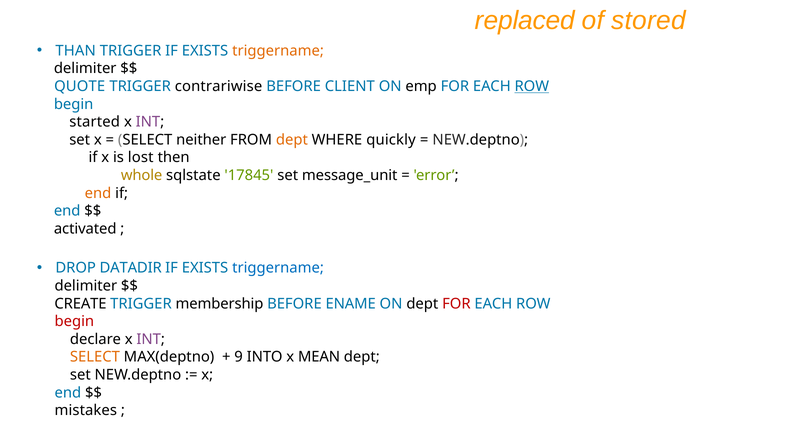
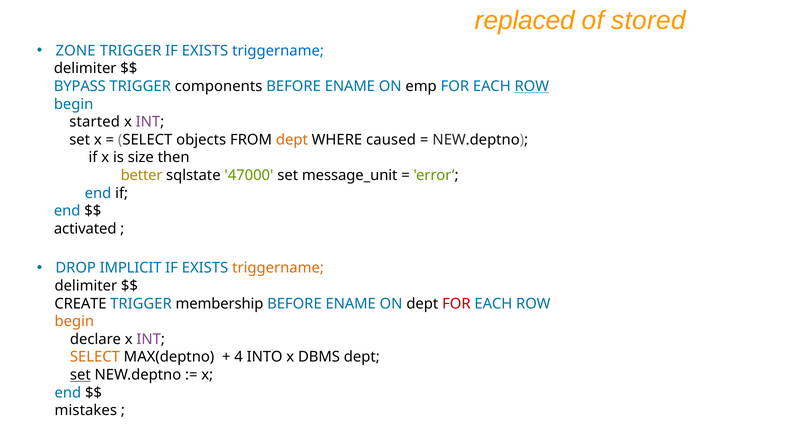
THAN: THAN -> ZONE (76, 51)
triggername colour: orange -> blue (278, 51)
QUOTE: QUOTE -> BYPASS (80, 86)
contrariwise: contrariwise -> components (219, 86)
CLIENT: CLIENT -> ENAME (350, 86)
neither: neither -> objects (201, 140)
quickly: quickly -> caused (391, 140)
lost: lost -> size (141, 158)
whole: whole -> better (142, 175)
17845: 17845 -> 47000 (249, 175)
end colour: orange -> blue (98, 193)
DATADIR: DATADIR -> IMPLICIT (131, 268)
triggername colour: blue -> orange (278, 268)
begin colour: red -> orange (74, 321)
9: 9 -> 4 (239, 357)
MEAN: MEAN -> DBMS (319, 357)
set underline: none -> present (80, 375)
